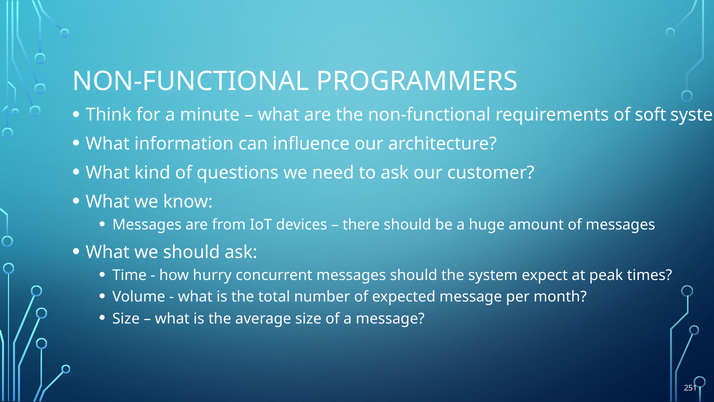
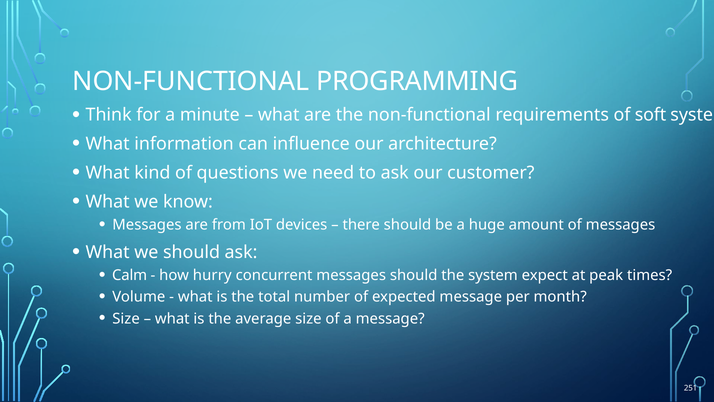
PROGRAMMERS: PROGRAMMERS -> PROGRAMMING (417, 81)
Time: Time -> Calm (130, 275)
